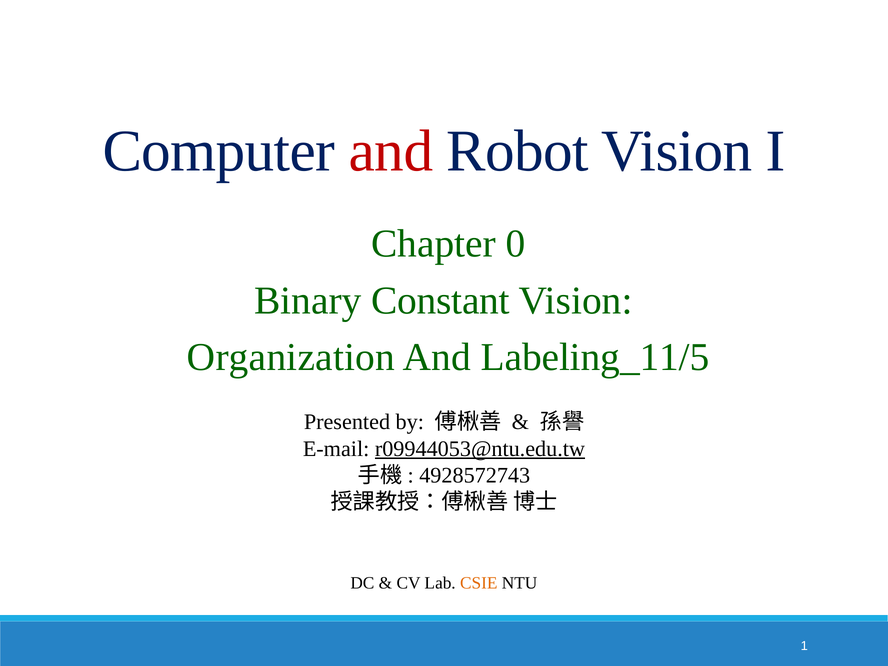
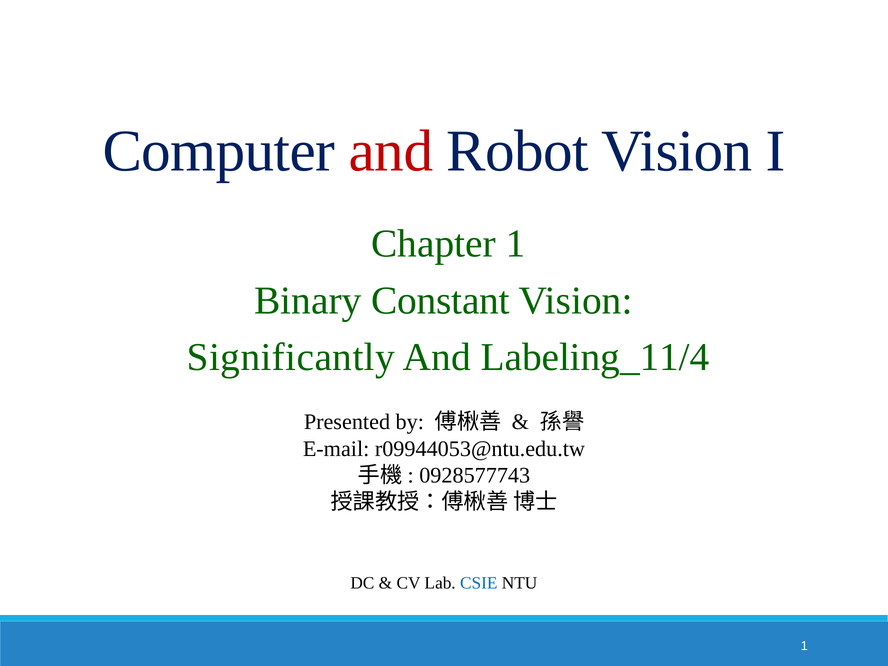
Chapter 0: 0 -> 1 (516, 244)
Organization: Organization -> Significantly (291, 357)
Labeling_11/5: Labeling_11/5 -> Labeling_11/4 (595, 357)
r09944053@ntu.edu.tw underline: present -> none (480, 449)
4928572743: 4928572743 -> 0928577743 (475, 475)
CSIE colour: orange -> blue (479, 583)
